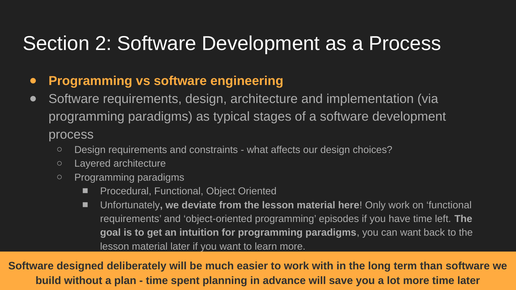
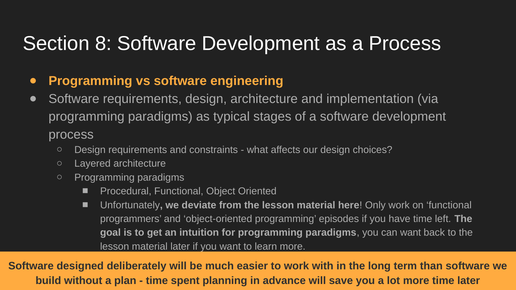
2: 2 -> 8 (103, 44)
requirements: requirements -> programmers (131, 219)
